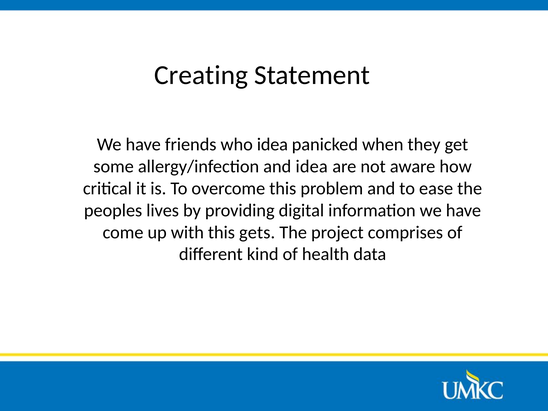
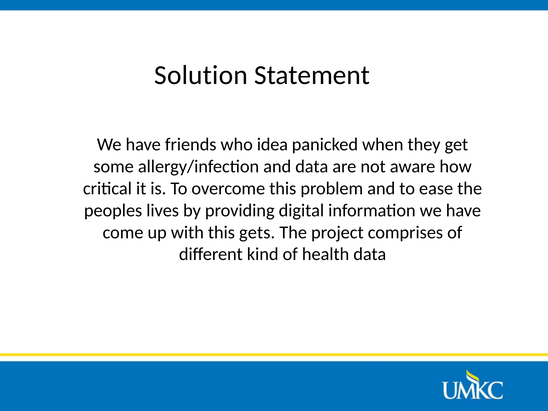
Creating: Creating -> Solution (201, 75)
and idea: idea -> data (312, 167)
